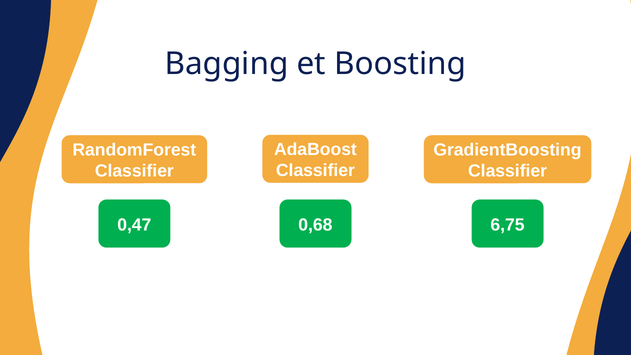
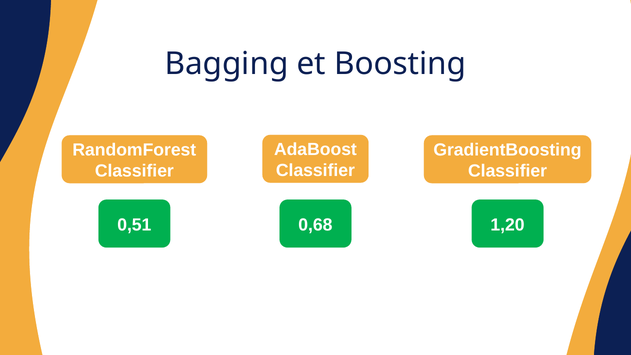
0,47: 0,47 -> 0,51 (134, 225)
6,75: 6,75 -> 1,20 (508, 225)
